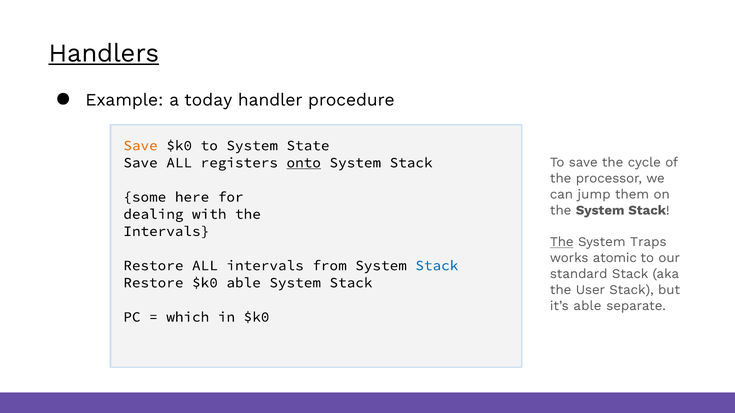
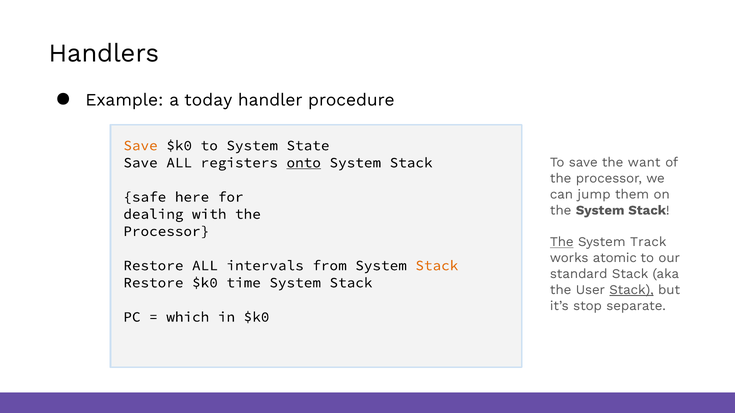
Handlers underline: present -> none (104, 53)
cycle: cycle -> want (644, 163)
some: some -> safe (145, 197)
Intervals: Intervals -> Processor (166, 231)
Traps: Traps -> Track (648, 242)
Stack colour: blue -> orange (437, 266)
$k0 able: able -> time (244, 283)
Stack underline: none -> present (631, 290)
it’s able: able -> stop (588, 306)
